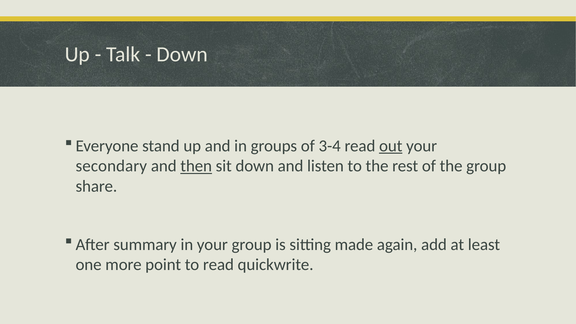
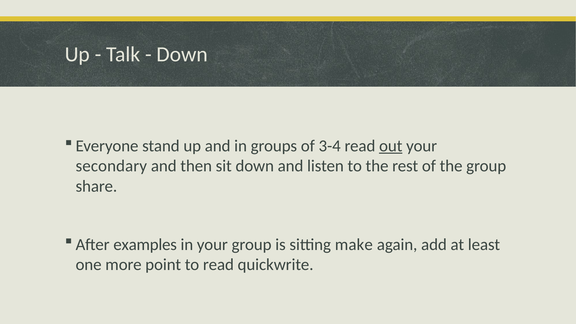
then underline: present -> none (196, 166)
summary: summary -> examples (145, 244)
made: made -> make (354, 244)
